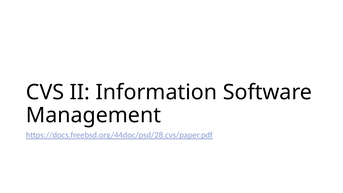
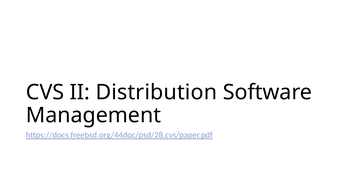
Information: Information -> Distribution (156, 92)
